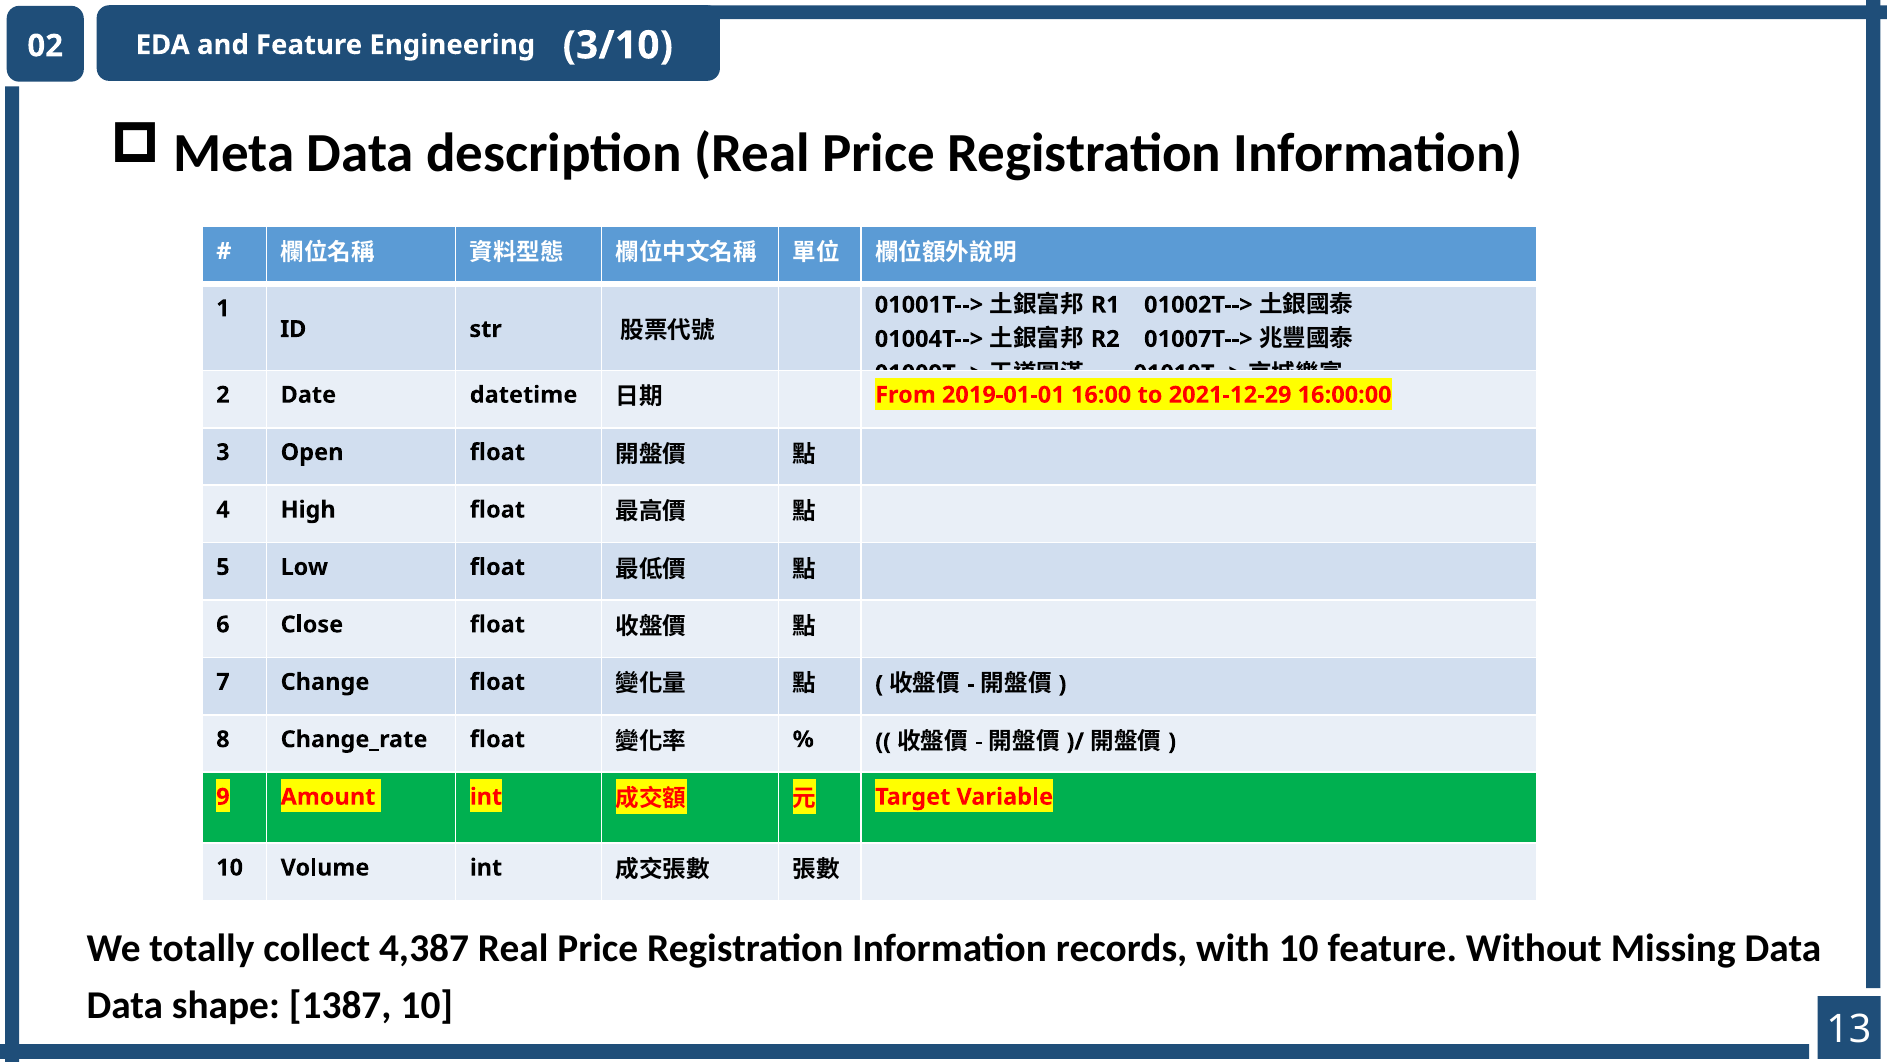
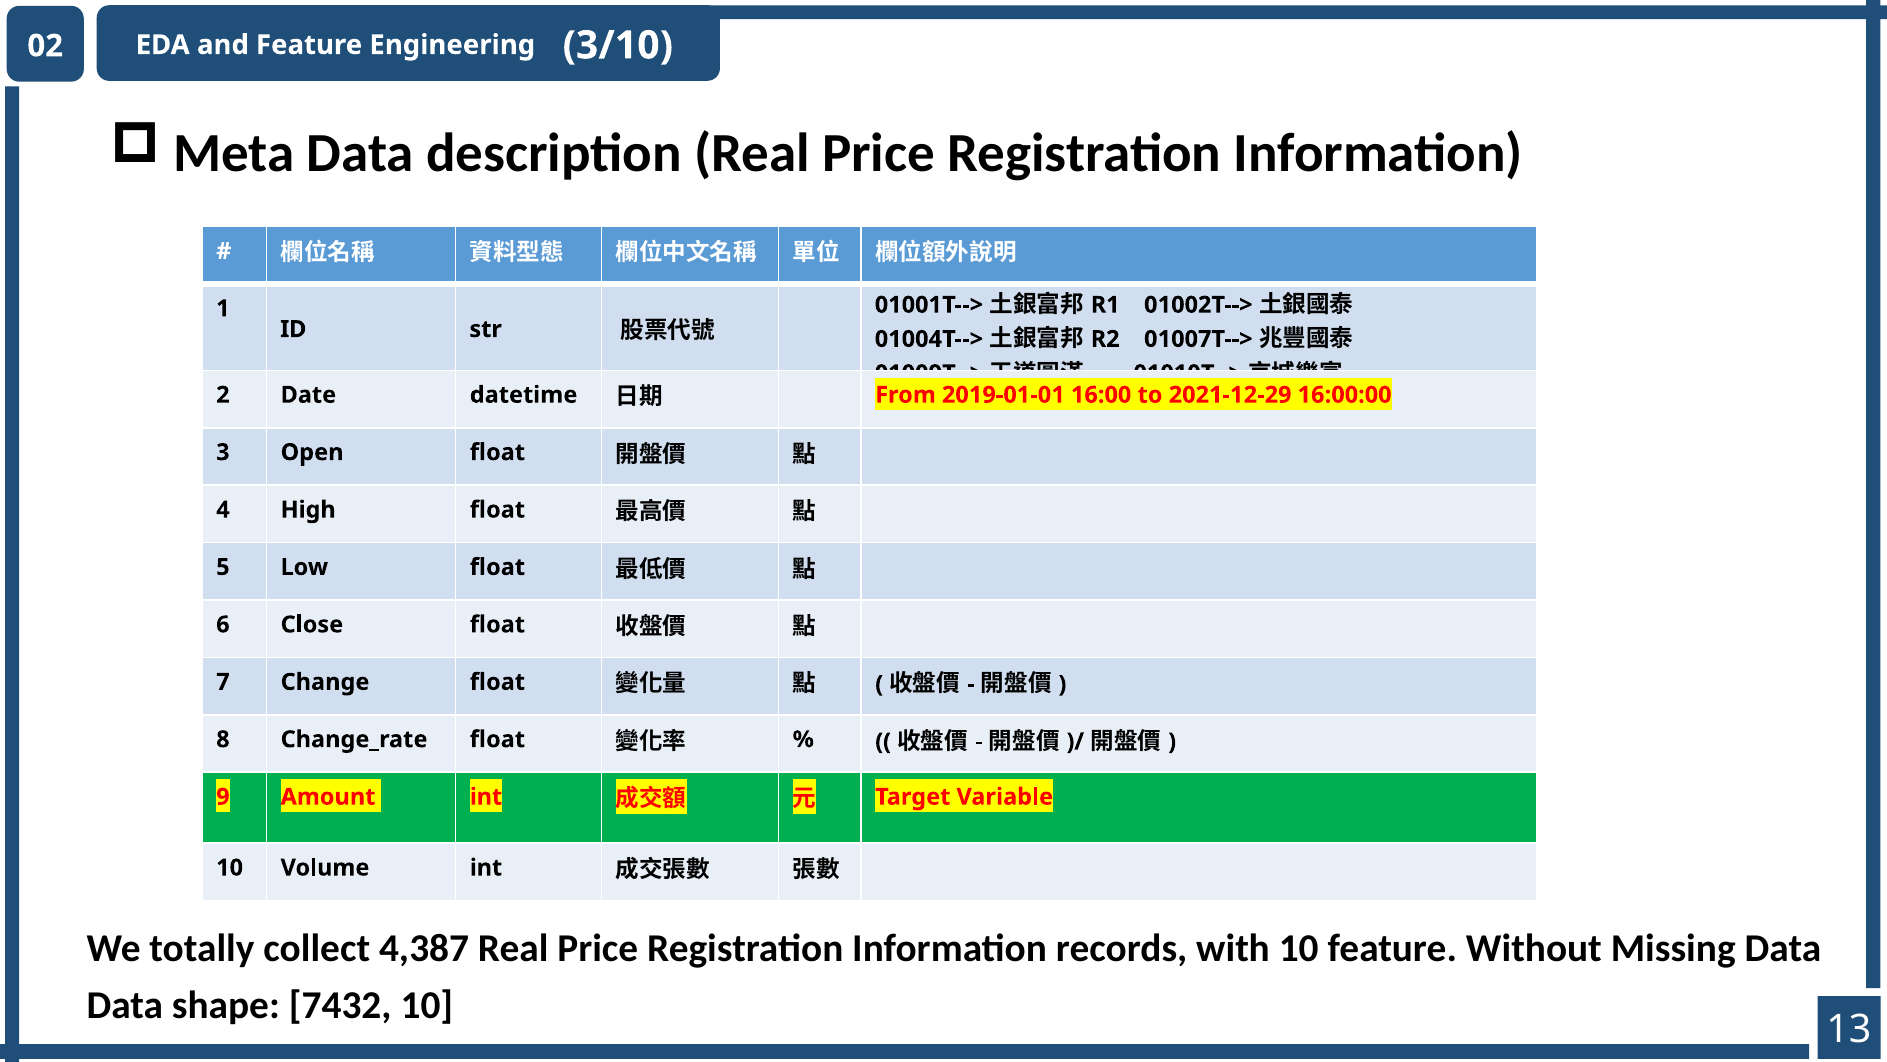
1387: 1387 -> 7432 (340, 1005)
